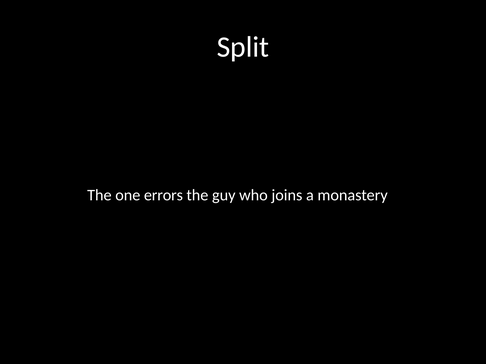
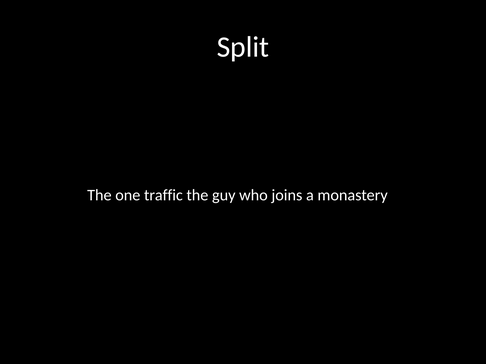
errors: errors -> traffic (163, 195)
